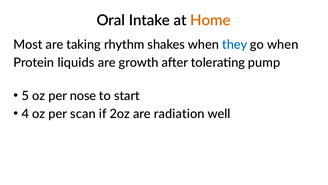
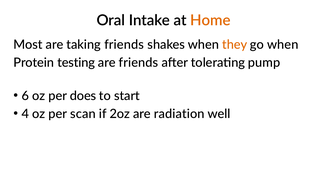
taking rhythm: rhythm -> friends (124, 45)
they colour: blue -> orange (235, 45)
liquids: liquids -> testing (76, 63)
are growth: growth -> friends (138, 63)
5: 5 -> 6 (25, 96)
nose: nose -> does (83, 96)
